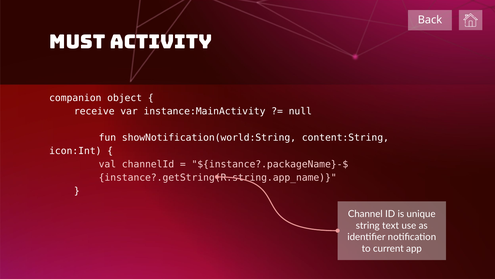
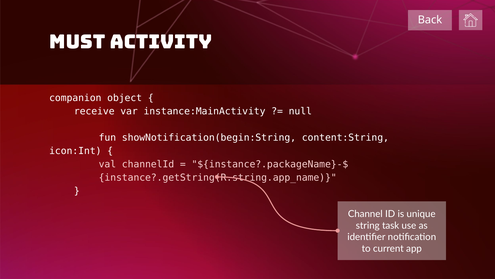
showNotification(world:String: showNotification(world:String -> showNotification(begin:String (209, 138)
text: text -> task (391, 225)
